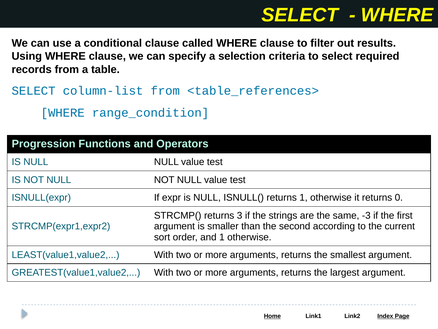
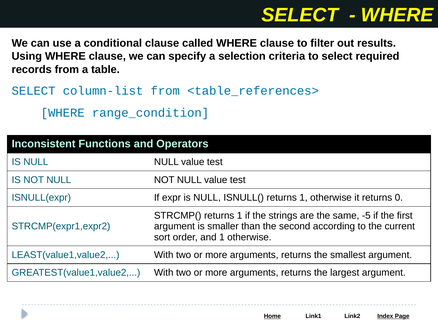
Progression: Progression -> Inconsistent (44, 144)
STRCMP( returns 3: 3 -> 1 (240, 215)
-3: -3 -> -5 (366, 215)
